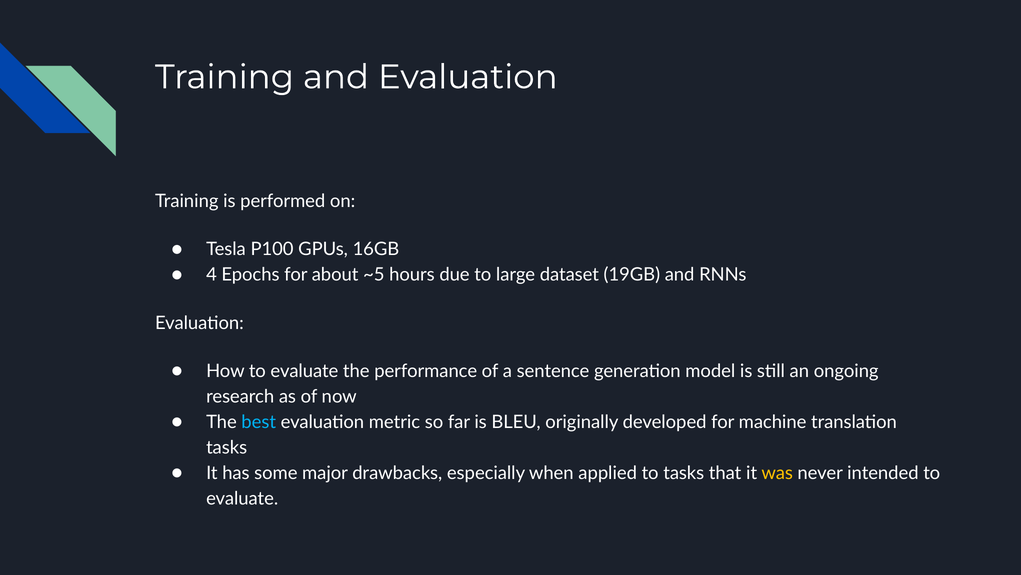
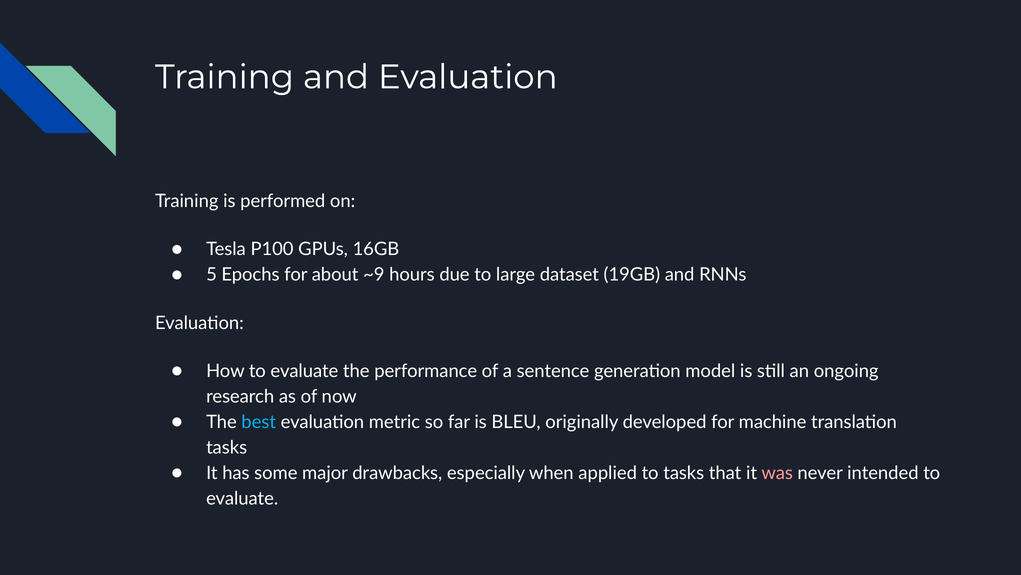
4: 4 -> 5 (211, 274)
~5: ~5 -> ~9 (374, 274)
was colour: yellow -> pink (777, 472)
